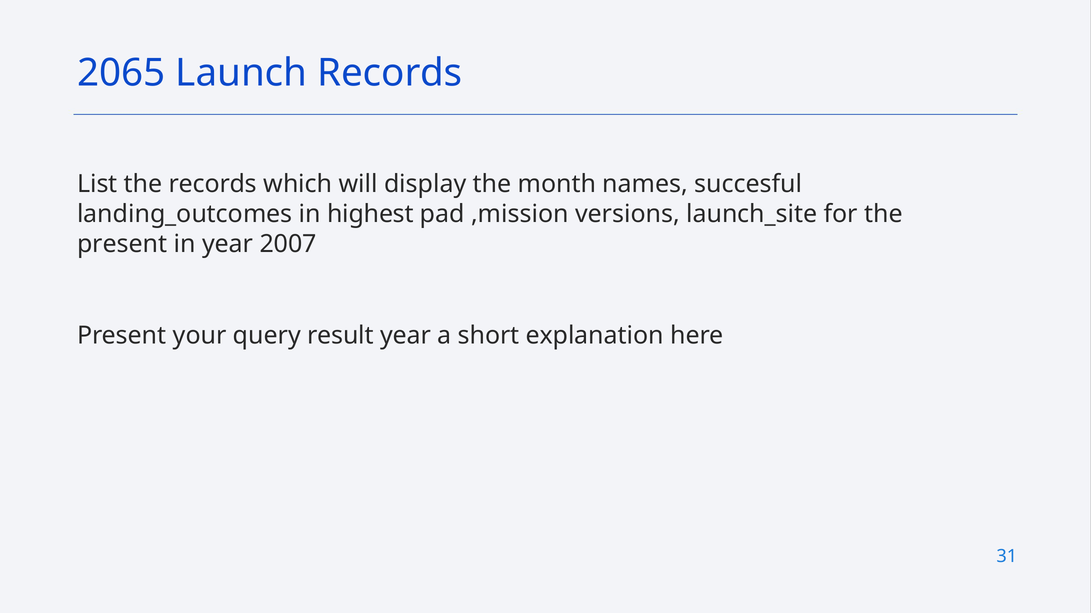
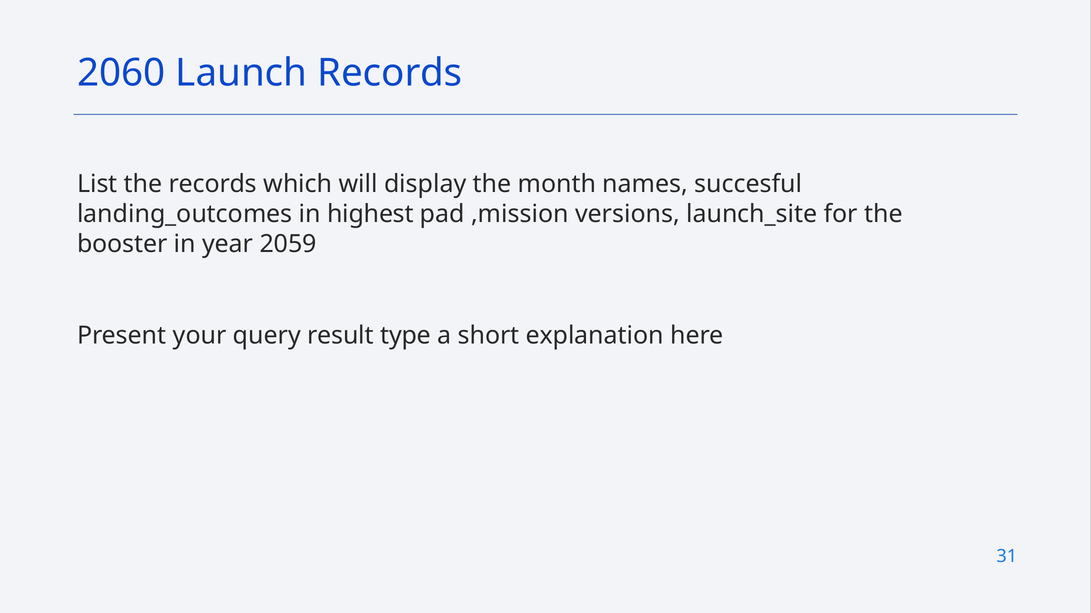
2065: 2065 -> 2060 (121, 73)
present: present -> booster (122, 244)
2007: 2007 -> 2059 (288, 244)
result year: year -> type (406, 336)
